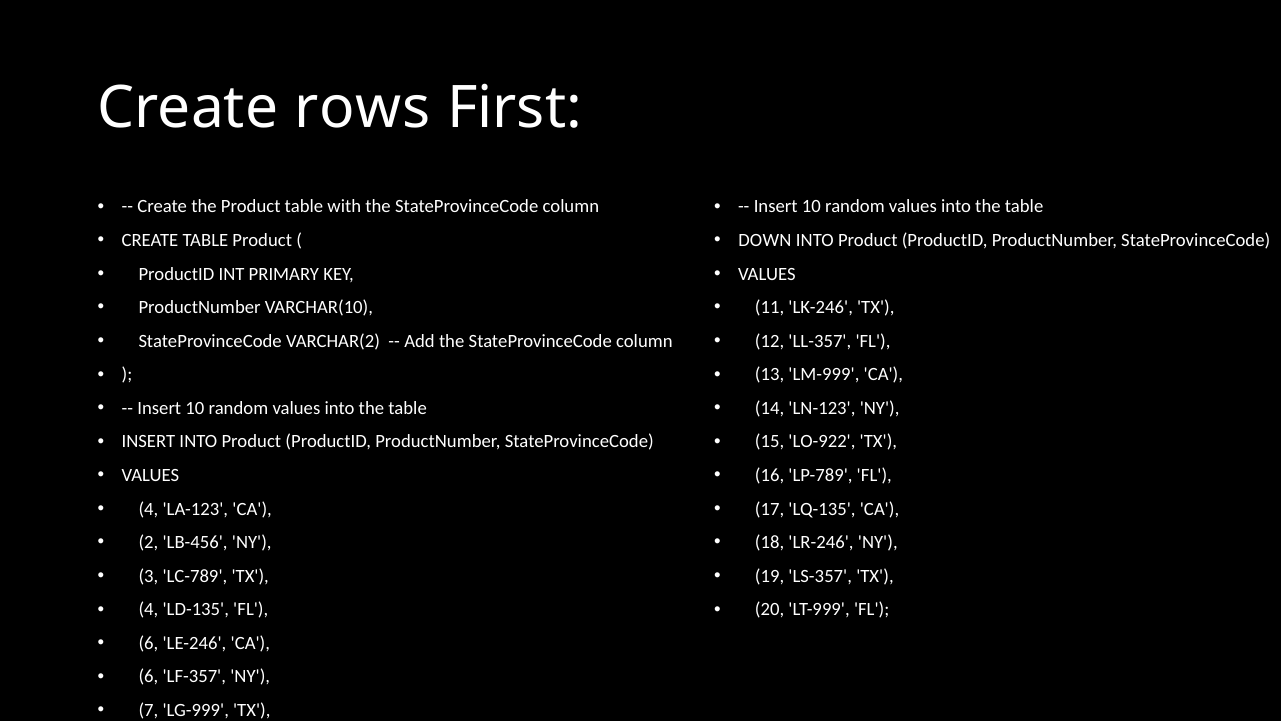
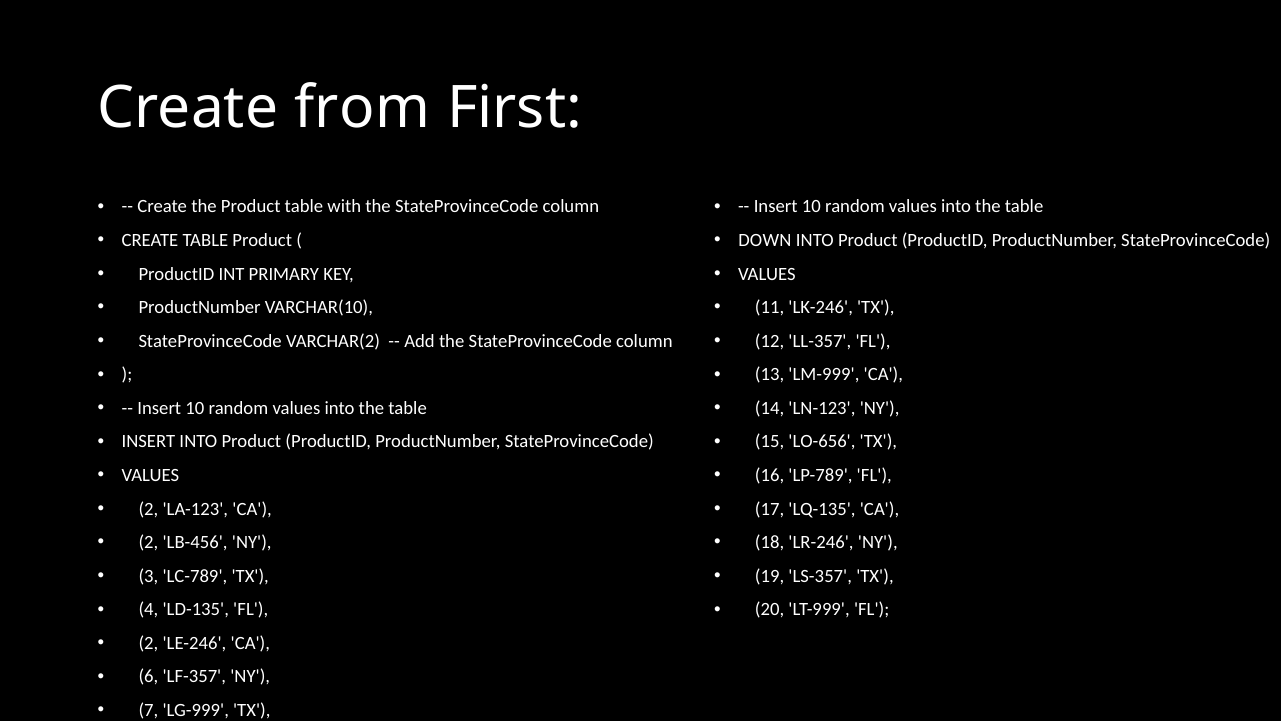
rows: rows -> from (362, 108)
LO-922: LO-922 -> LO-656 (822, 441)
4: 4 -> 2 (148, 509)
6: 6 -> 2 (148, 643)
